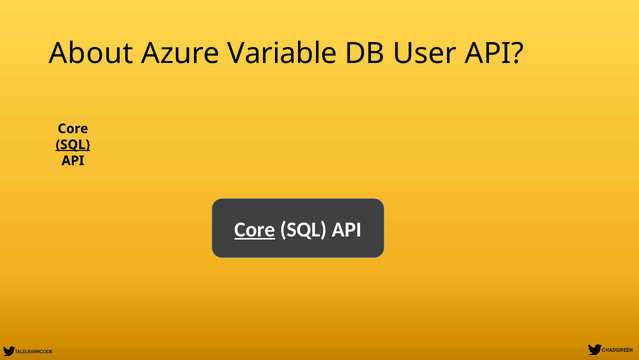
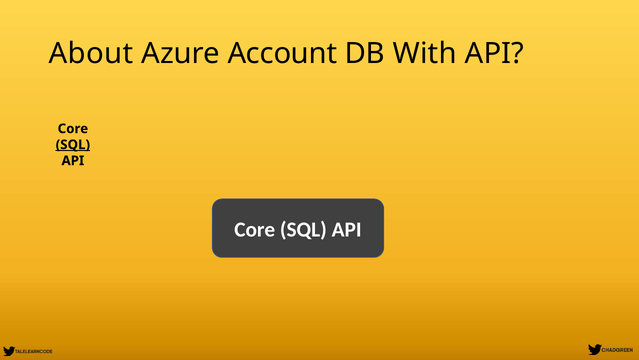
Variable: Variable -> Account (282, 54)
User: User -> With (425, 54)
Core underline: present -> none (255, 229)
